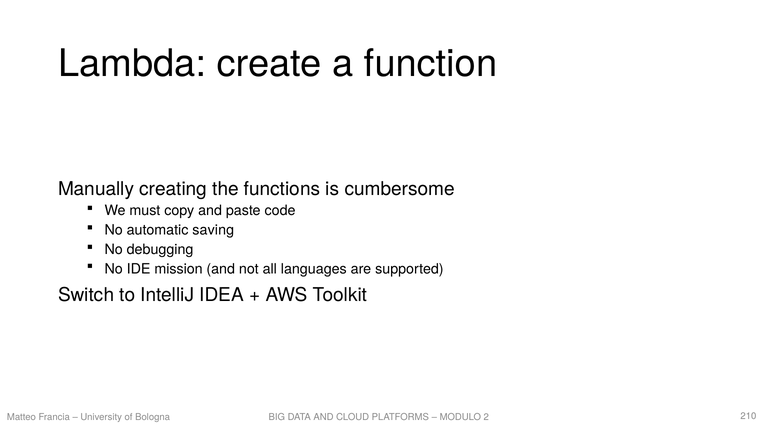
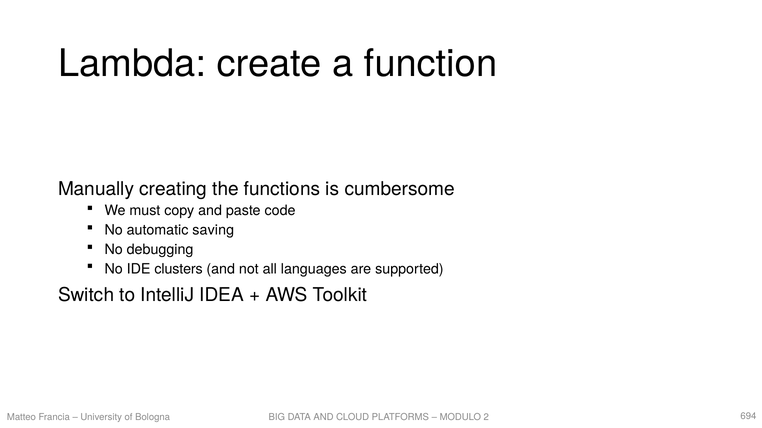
mission: mission -> clusters (179, 269)
210: 210 -> 694 (748, 417)
